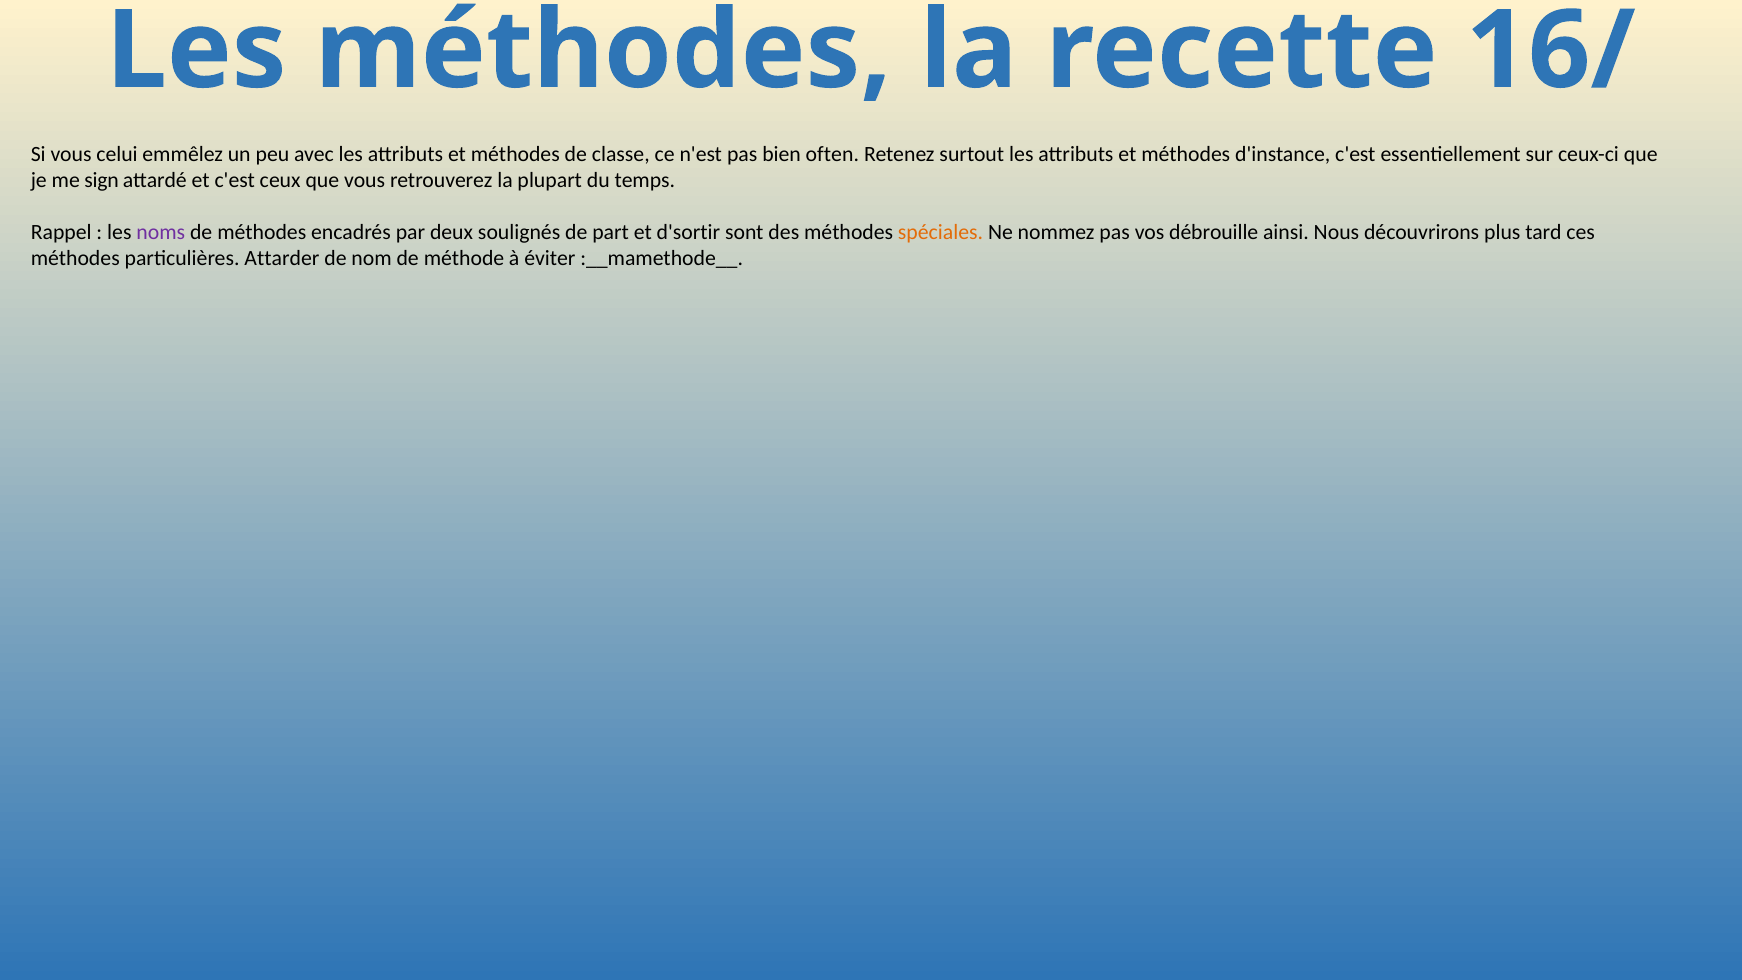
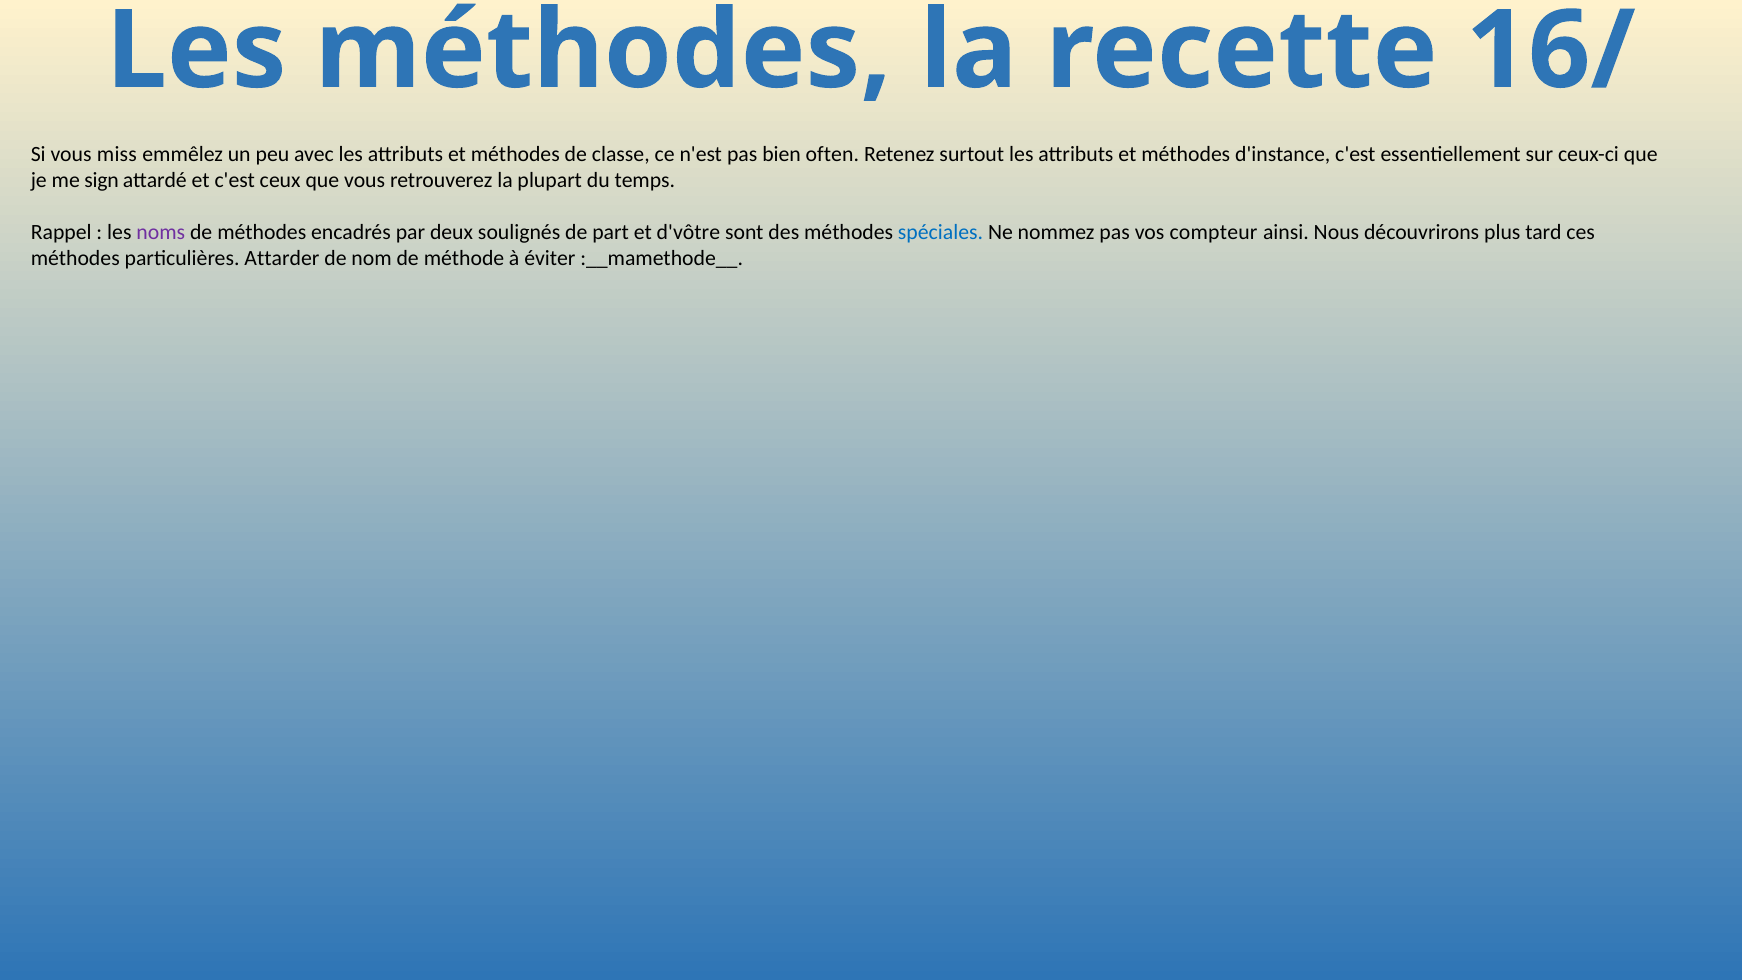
celui: celui -> miss (117, 154)
d'sortir: d'sortir -> d'vôtre (688, 232)
spéciales colour: orange -> blue (941, 232)
débrouille: débrouille -> compteur (1214, 232)
